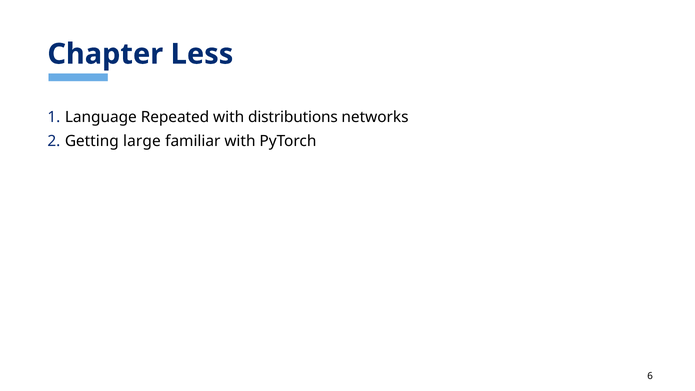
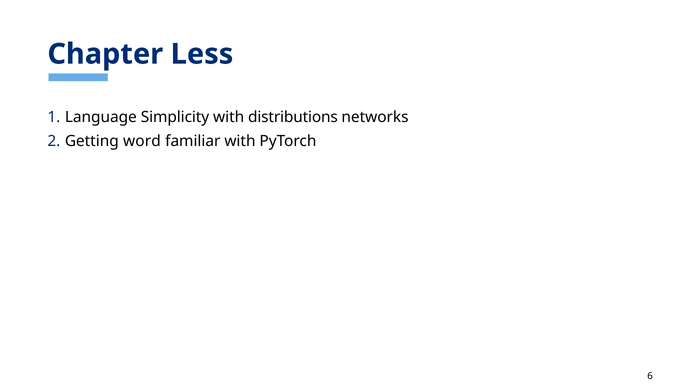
Repeated: Repeated -> Simplicity (175, 117)
large: large -> word (142, 141)
